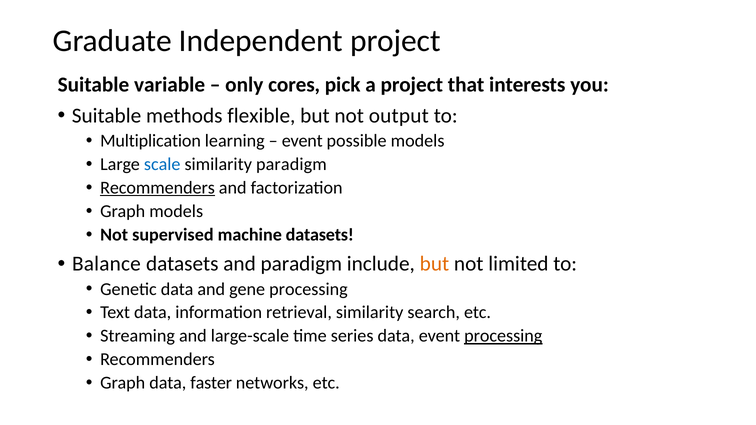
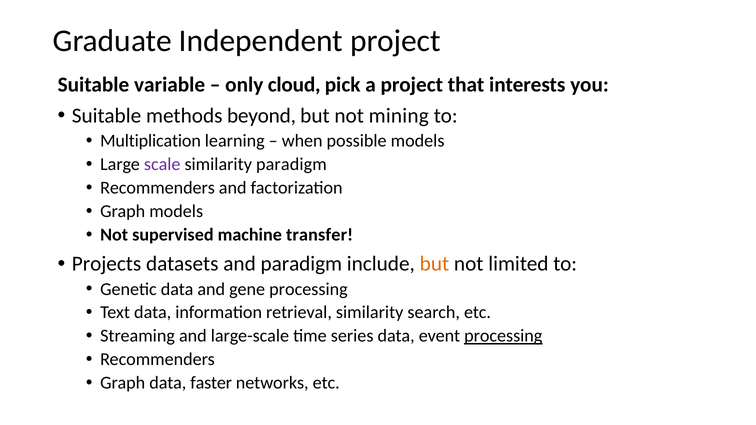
cores: cores -> cloud (294, 85)
flexible: flexible -> beyond (261, 116)
output: output -> mining (399, 116)
event: event -> when (302, 141)
scale colour: blue -> purple (162, 164)
Recommenders underline: present -> none (158, 188)
machine datasets: datasets -> transfer (320, 235)
Balance: Balance -> Projects (107, 264)
